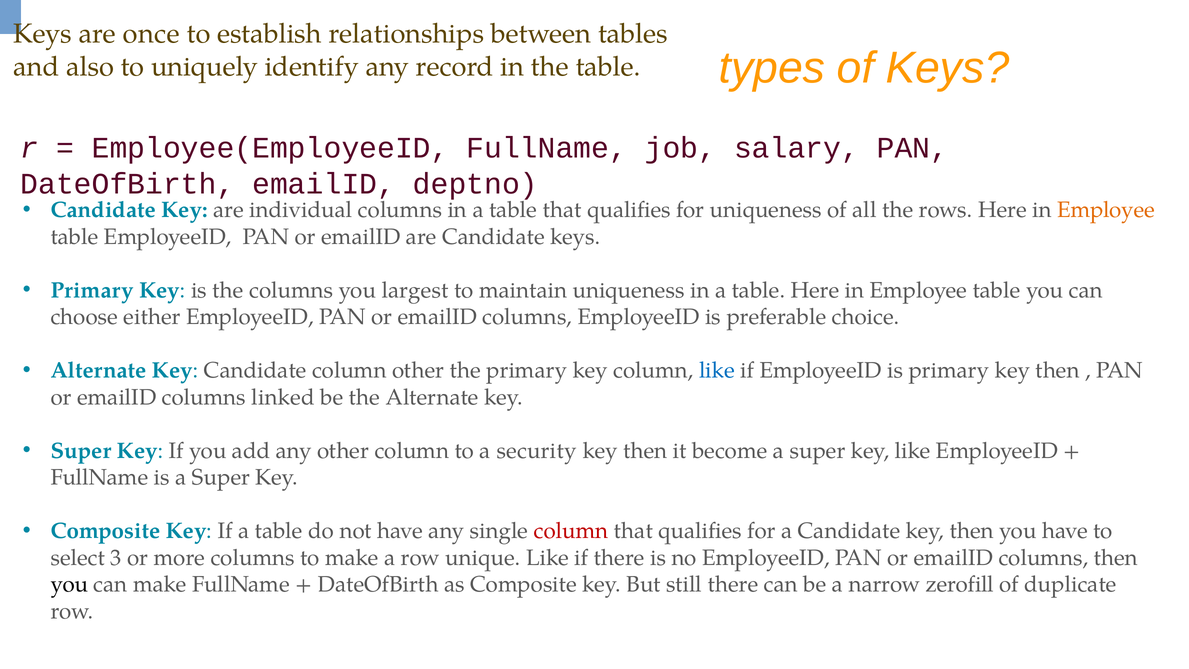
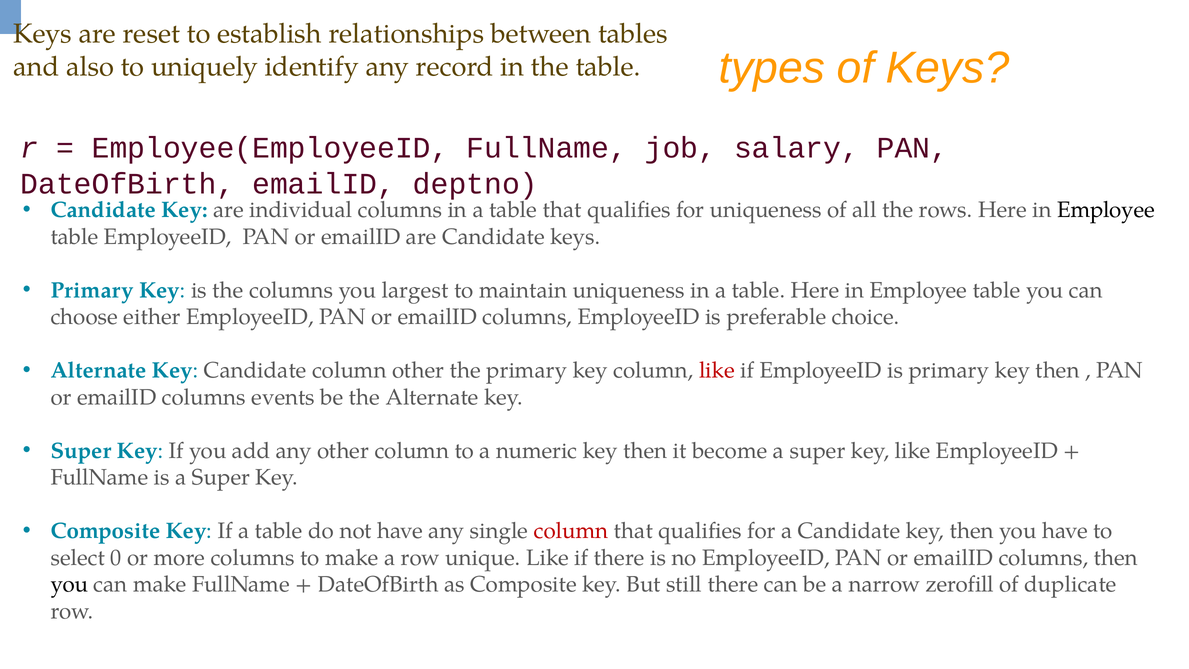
once: once -> reset (151, 34)
Employee colour: orange -> black (1106, 210)
like colour: blue -> red (717, 370)
linked: linked -> events (283, 397)
security: security -> numeric (537, 451)
3: 3 -> 0 (116, 558)
